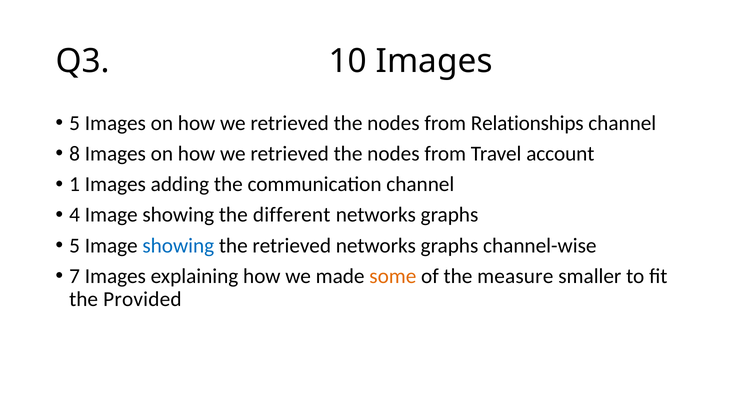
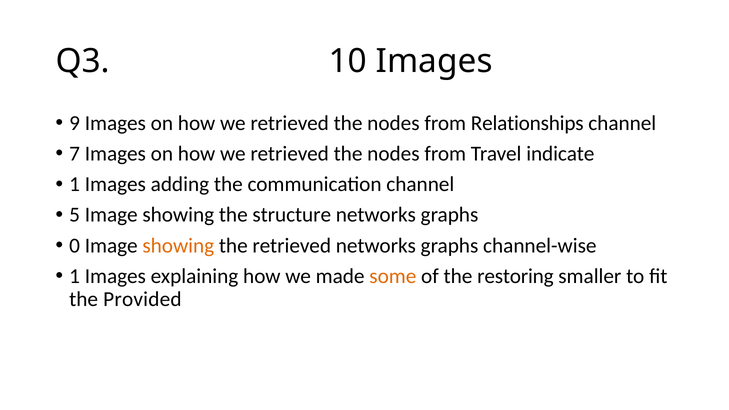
5: 5 -> 9 (75, 123)
8: 8 -> 7 (75, 154)
account: account -> indicate (560, 154)
4: 4 -> 5 (75, 215)
different: different -> structure (292, 215)
5: 5 -> 0 (75, 246)
showing colour: blue -> orange (178, 246)
7: 7 -> 1 (75, 276)
measure: measure -> restoring (515, 276)
